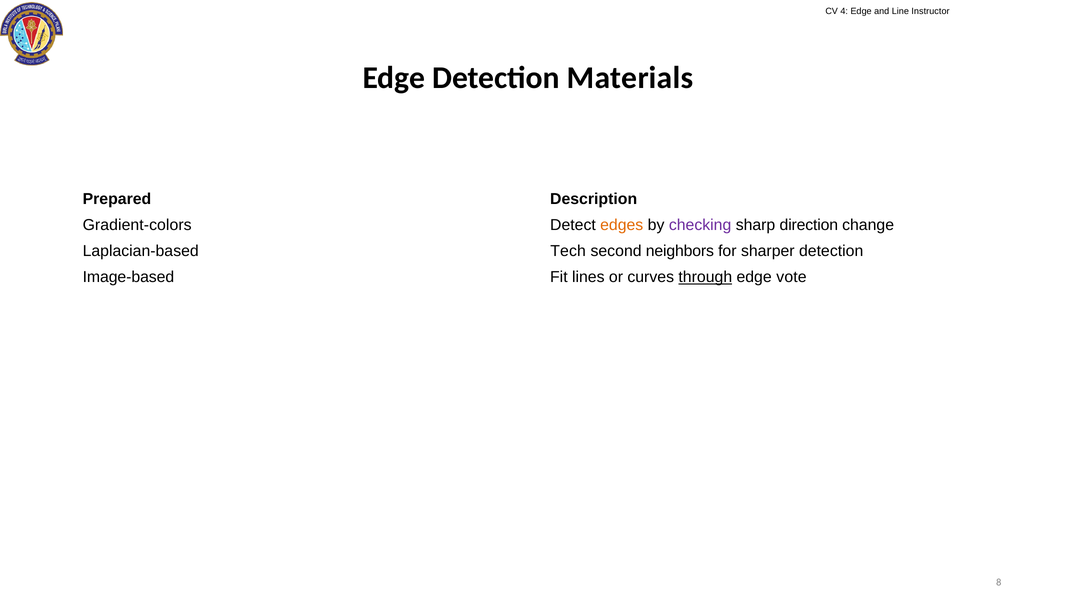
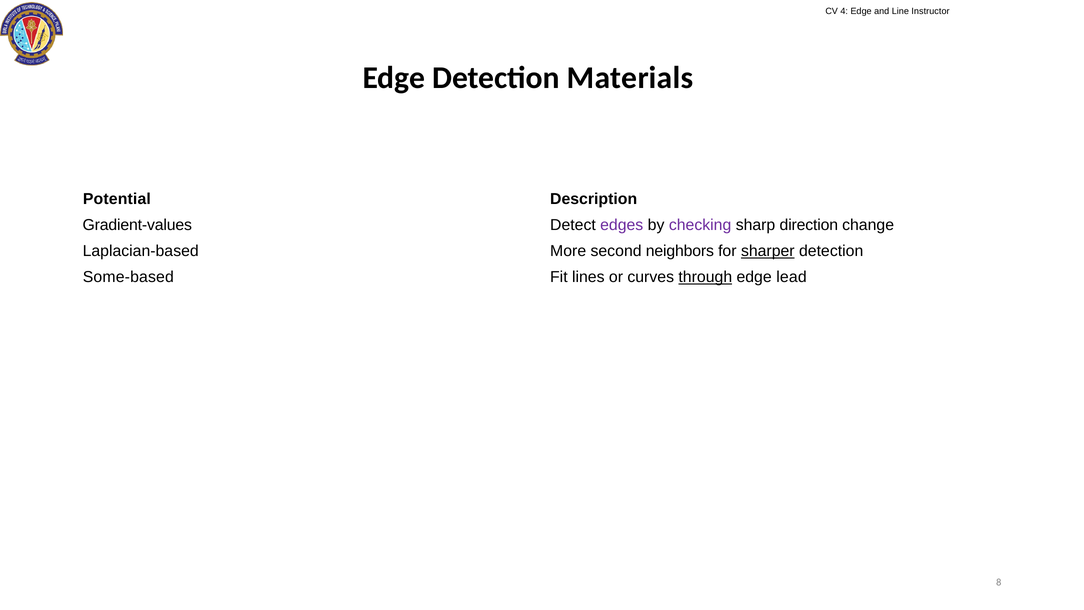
Prepared: Prepared -> Potential (117, 199)
Gradient-colors: Gradient-colors -> Gradient-values (137, 225)
edges colour: orange -> purple (622, 225)
Tech: Tech -> More (568, 251)
sharper underline: none -> present (768, 251)
Image-based: Image-based -> Some-based (128, 277)
vote: vote -> lead (791, 277)
